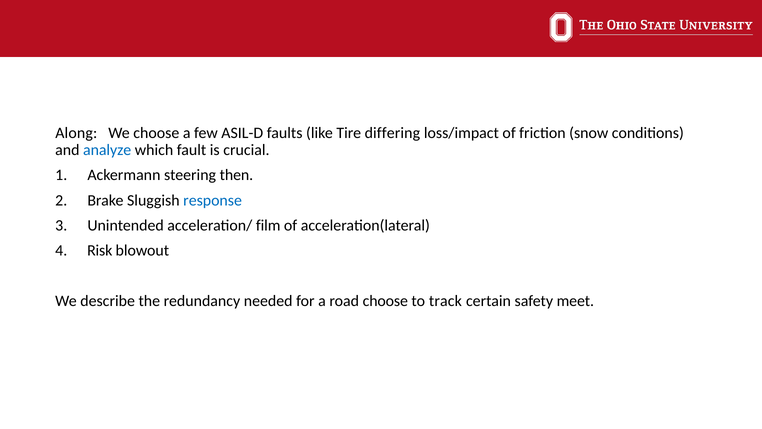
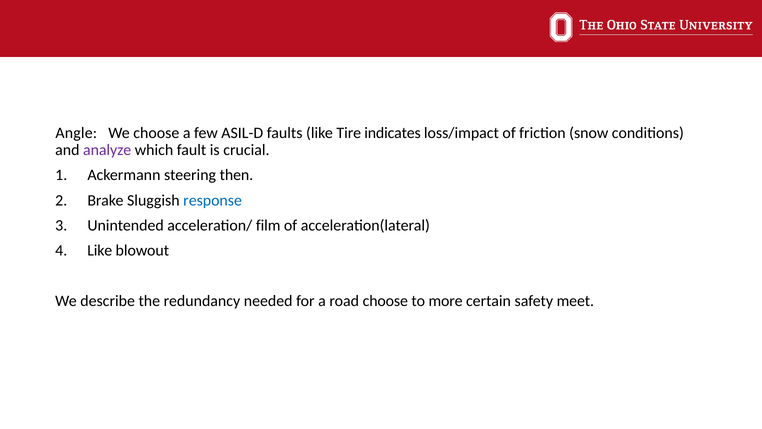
Along: Along -> Angle (76, 133)
differing: differing -> indicates (393, 133)
analyze colour: blue -> purple (107, 150)
Risk: Risk -> Like (100, 250)
track: track -> more (446, 301)
